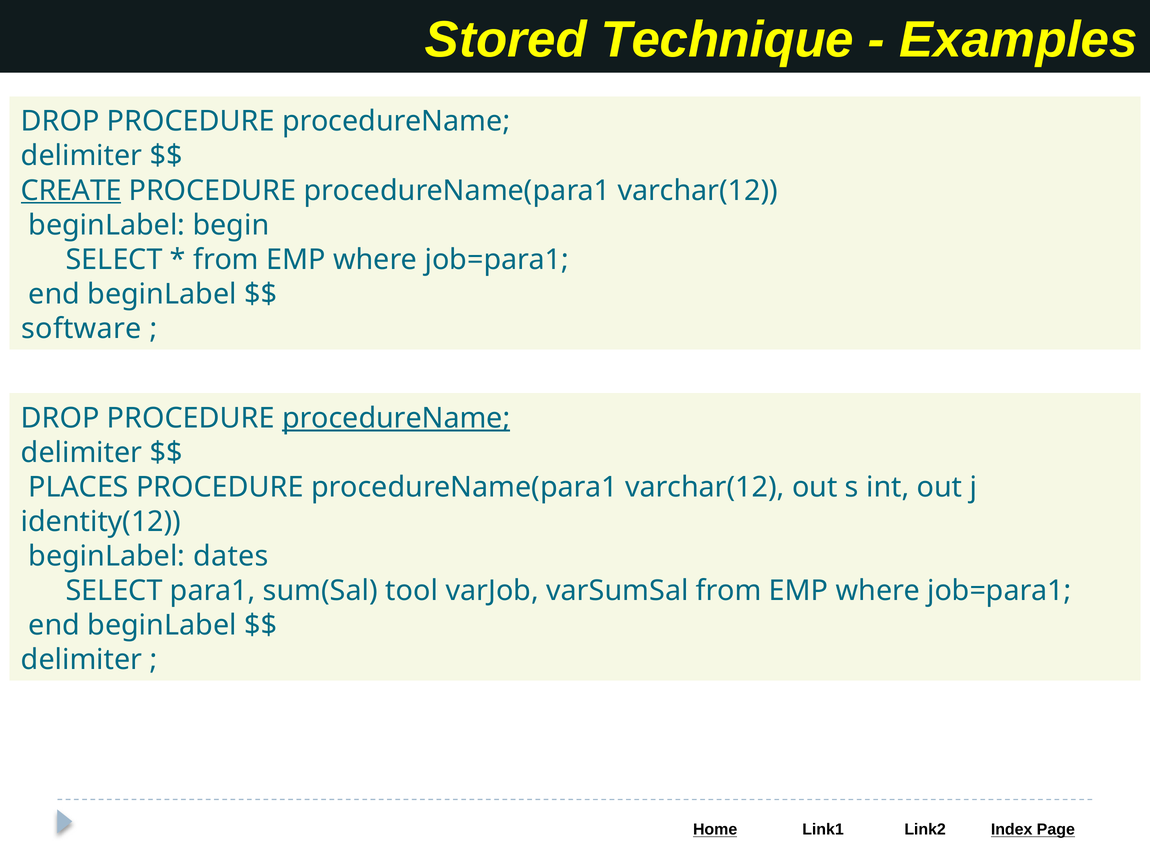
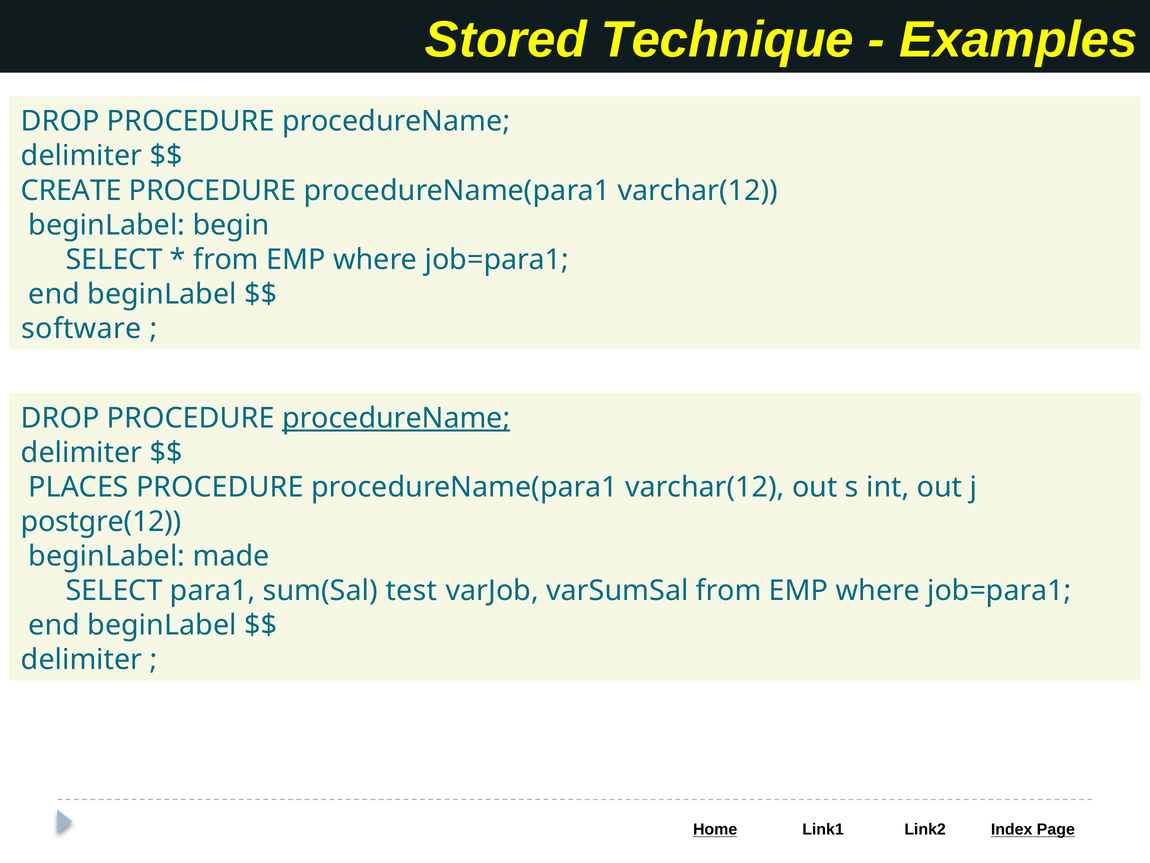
CREATE underline: present -> none (71, 190)
identity(12: identity(12 -> postgre(12 (101, 521)
dates: dates -> made (231, 556)
tool: tool -> test (412, 590)
